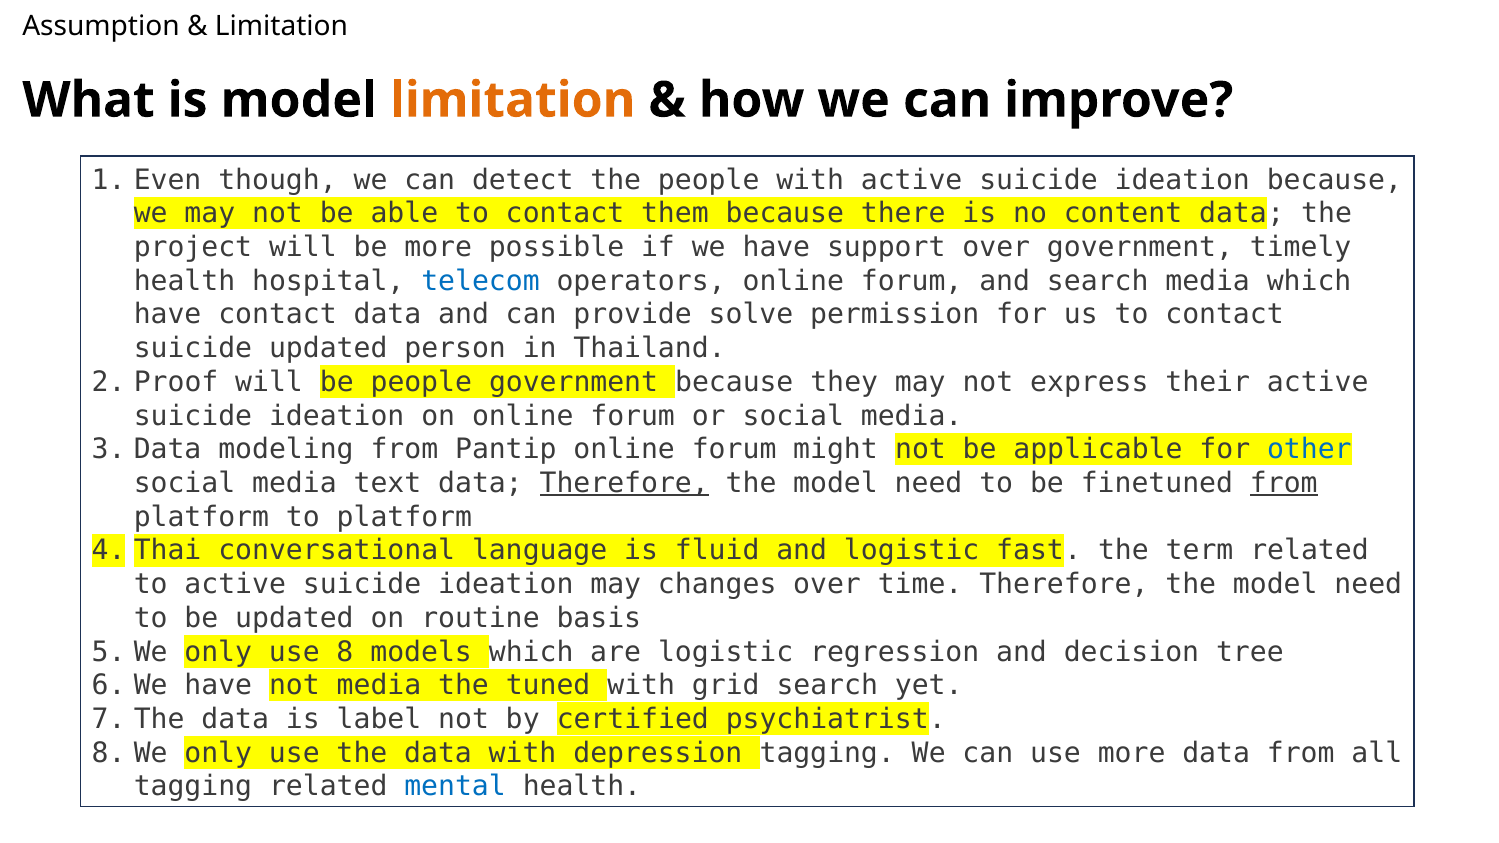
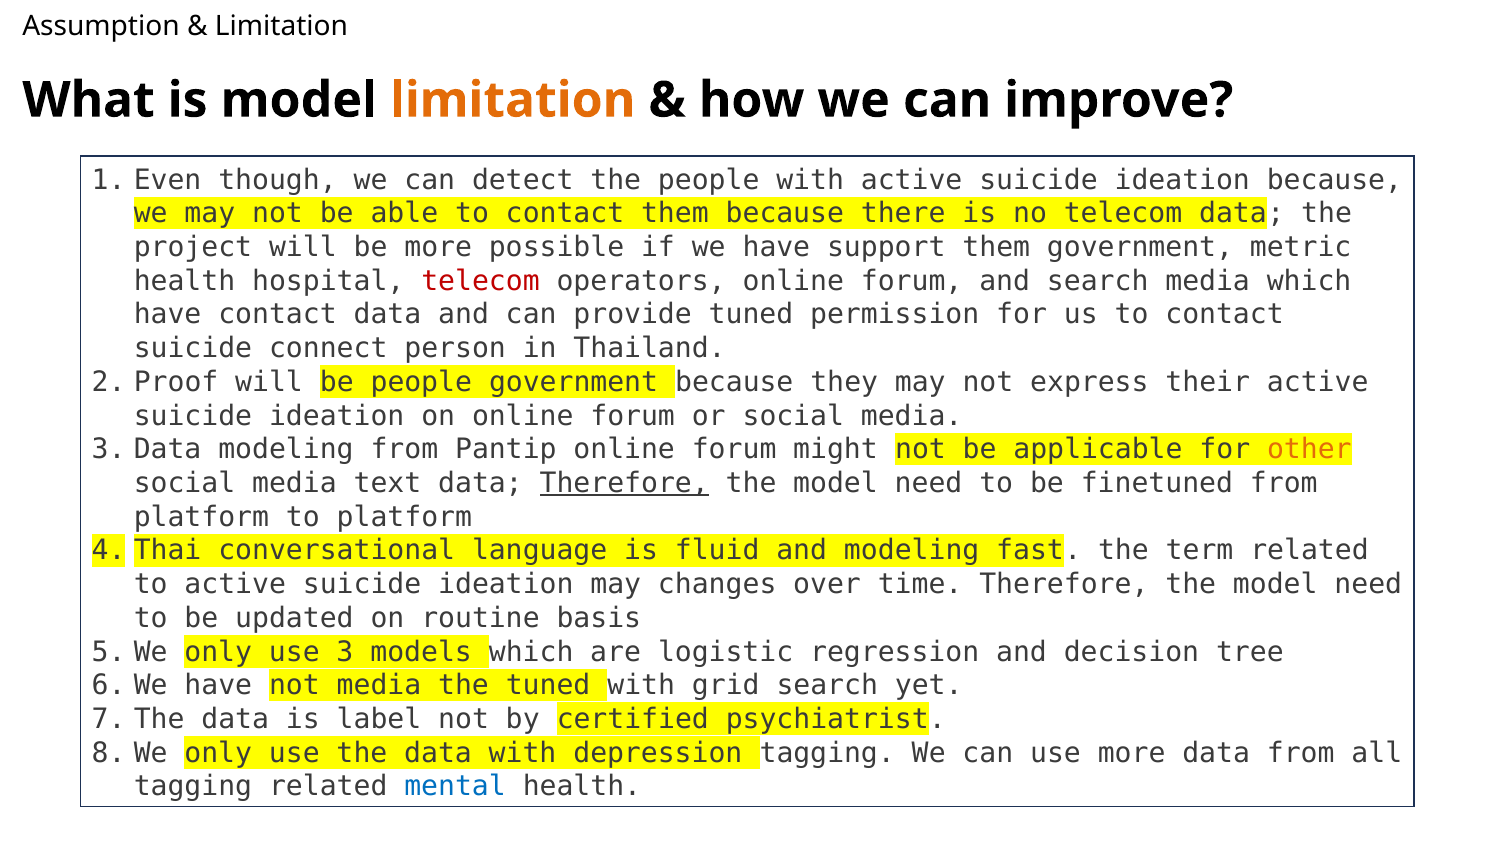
no content: content -> telecom (1123, 213)
support over: over -> them (996, 247)
timely: timely -> metric (1301, 247)
telecom colour: blue -> red (481, 281)
provide solve: solve -> tuned (751, 315)
suicide updated: updated -> connect (328, 348)
other colour: blue -> orange (1309, 450)
from underline: present -> none (1284, 483)
and logistic: logistic -> modeling (912, 551)
use 8: 8 -> 3 (345, 652)
